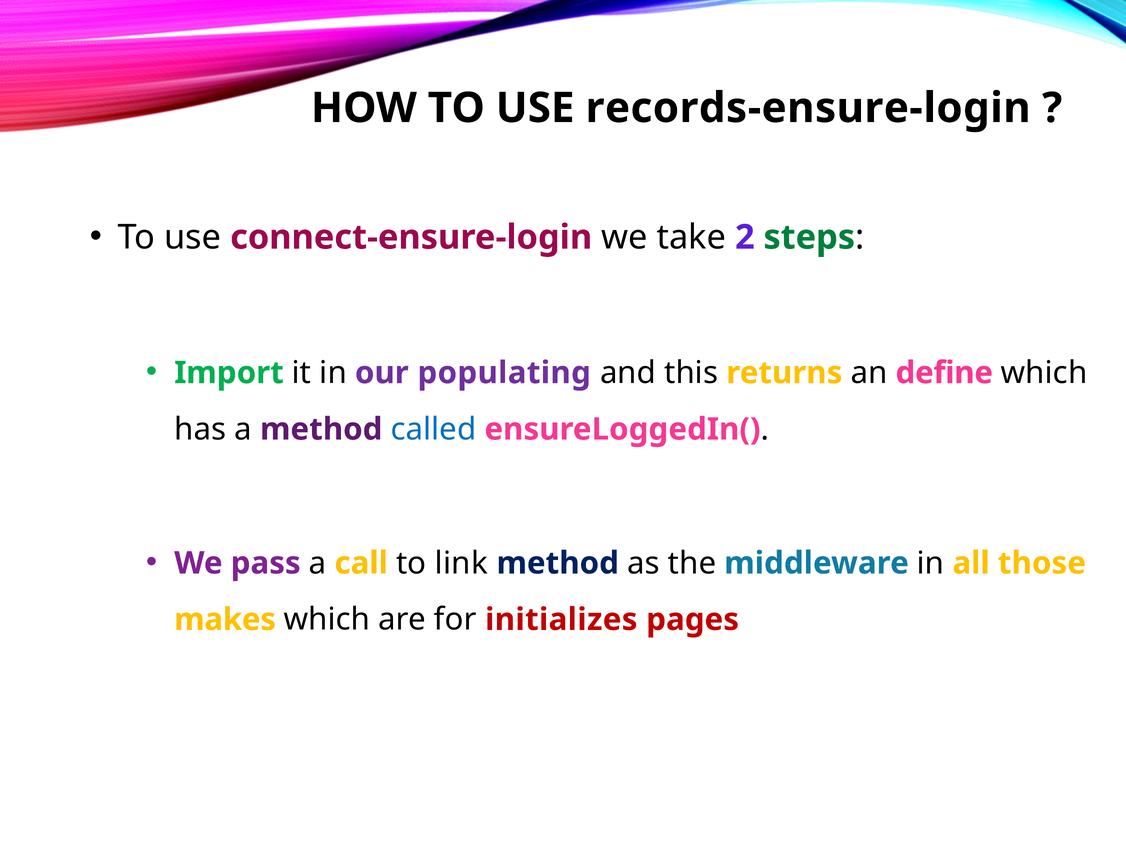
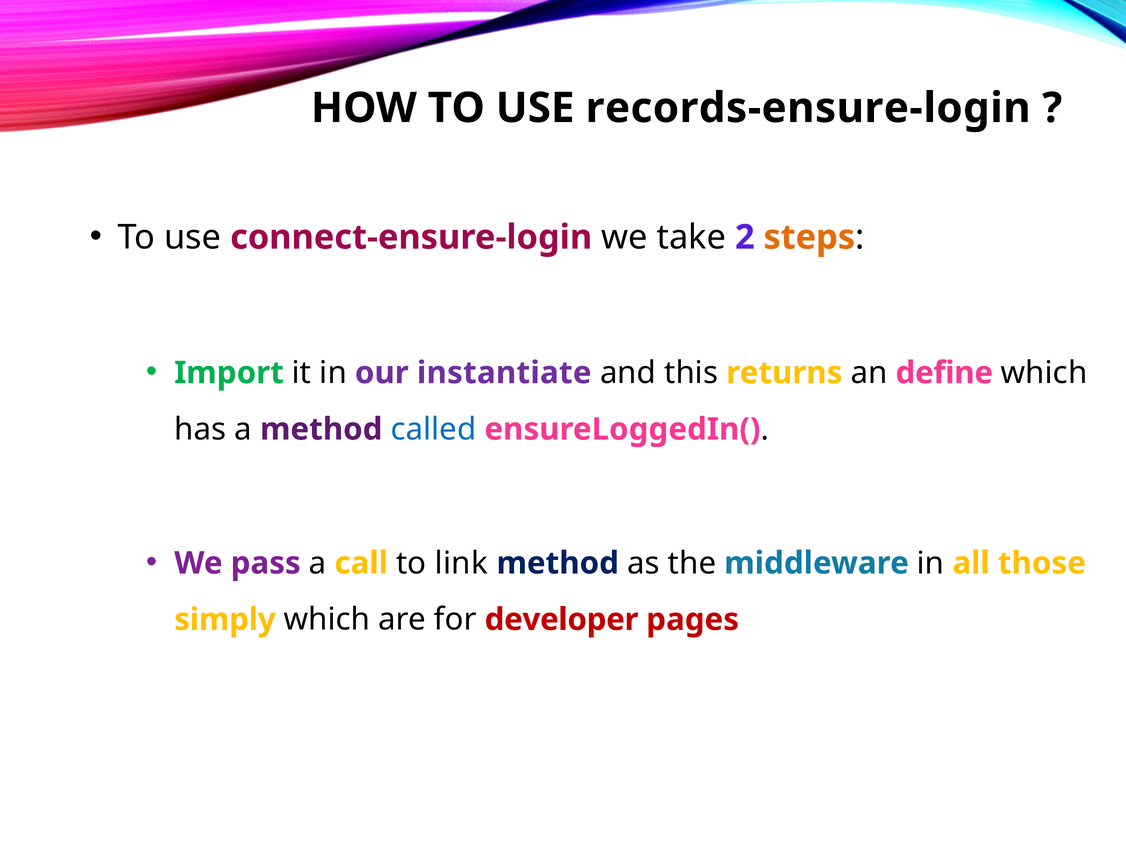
steps colour: green -> orange (809, 237)
populating: populating -> instantiate (504, 373)
makes: makes -> simply (225, 619)
initializes: initializes -> developer (562, 619)
